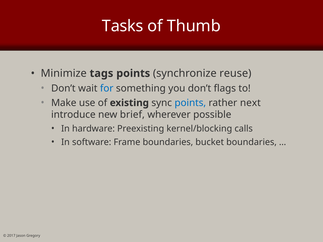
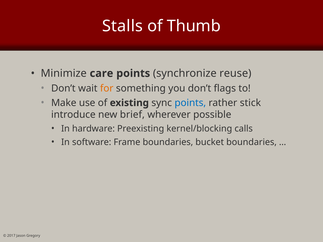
Tasks: Tasks -> Stalls (123, 26)
tags: tags -> care (101, 73)
for colour: blue -> orange (107, 88)
next: next -> stick (250, 103)
